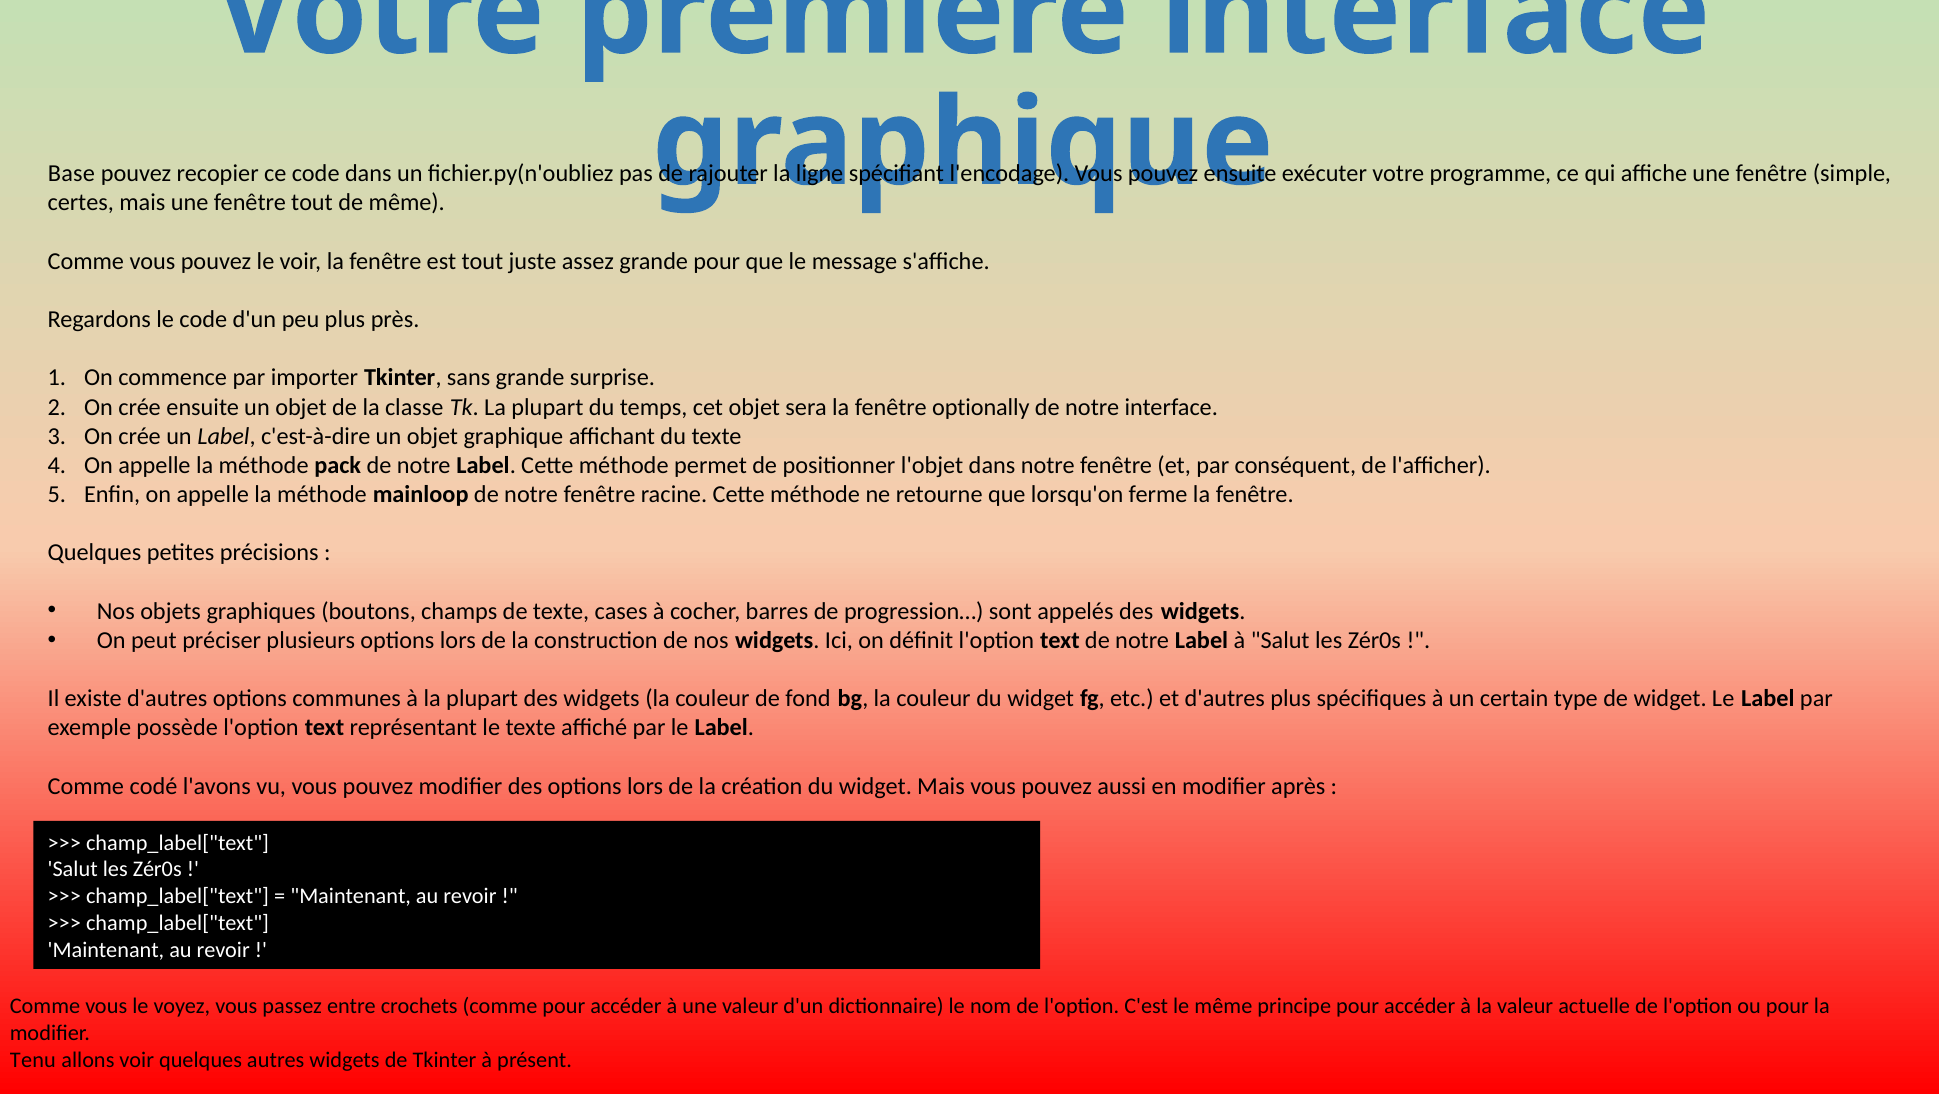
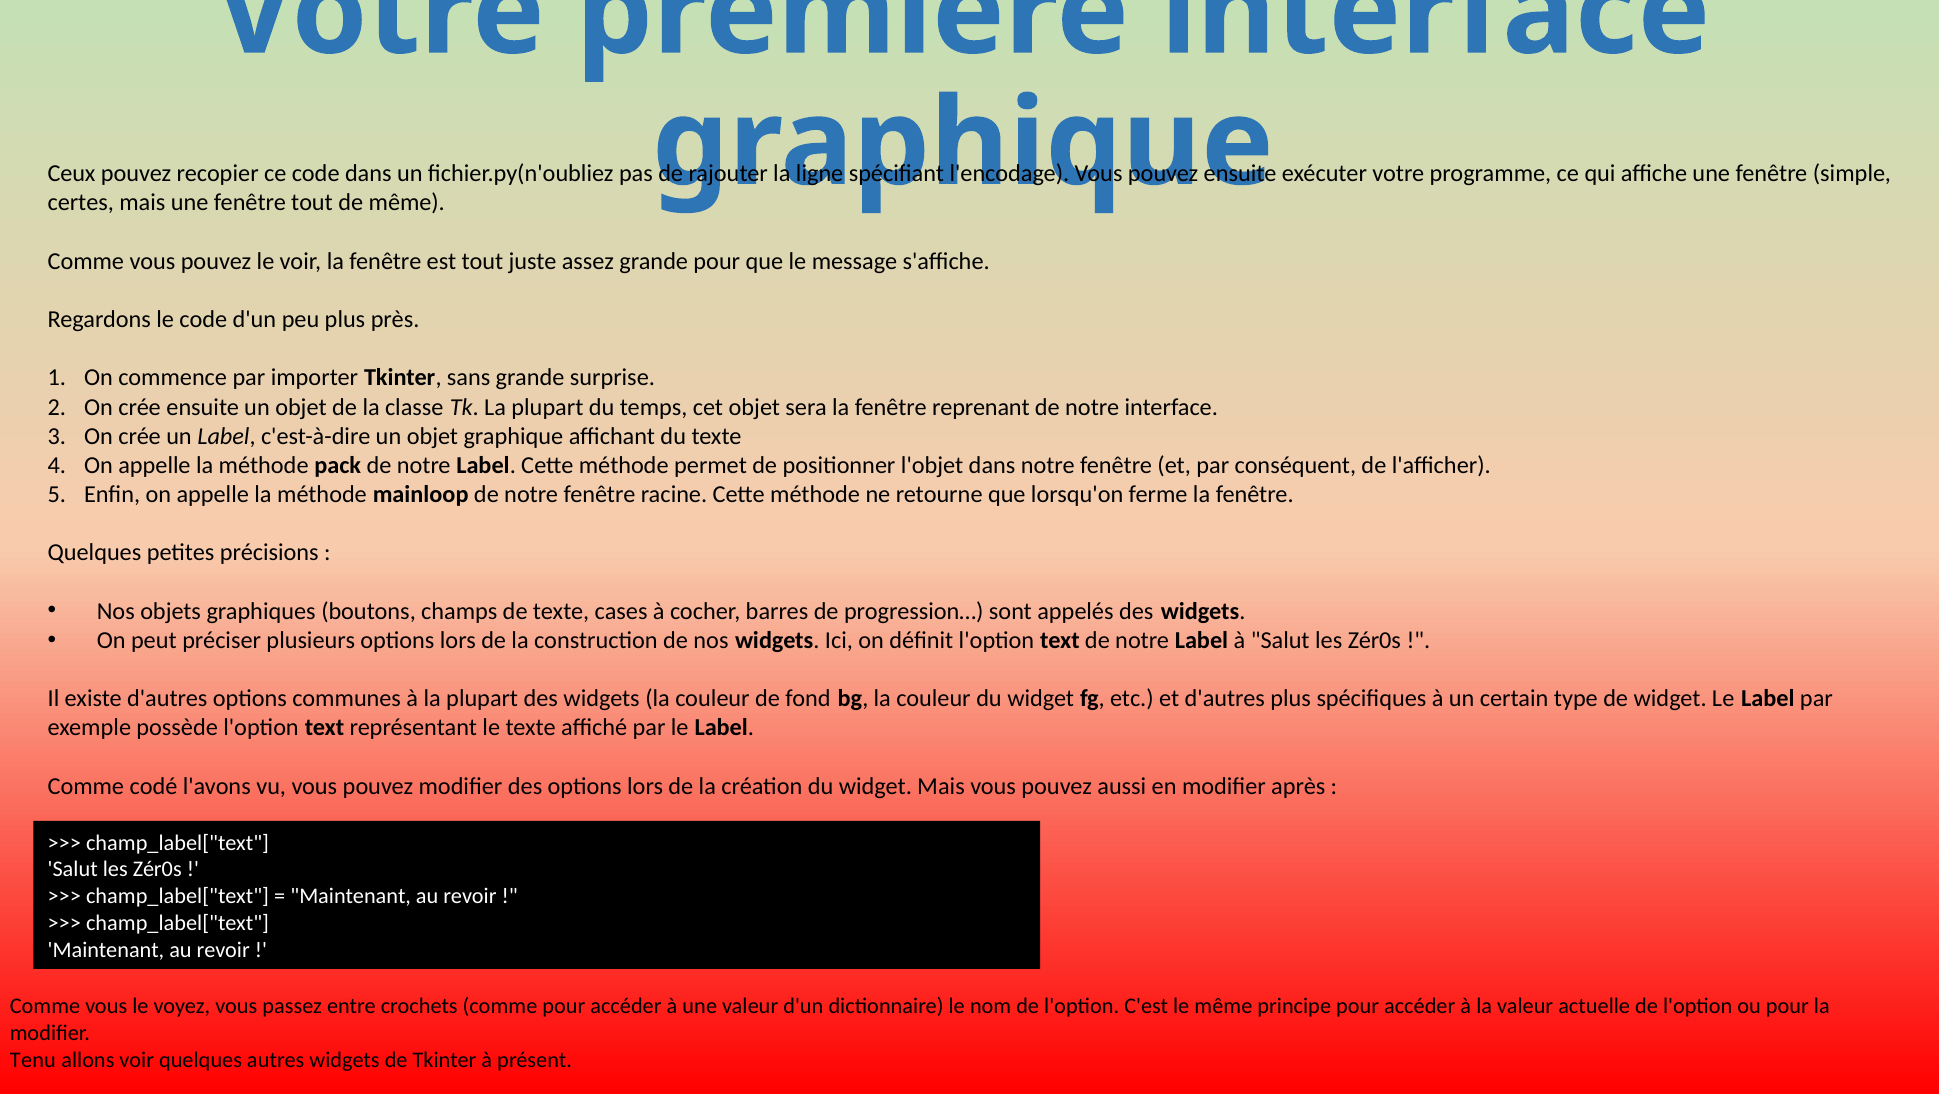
Base: Base -> Ceux (72, 174)
optionally: optionally -> reprenant (981, 407)
